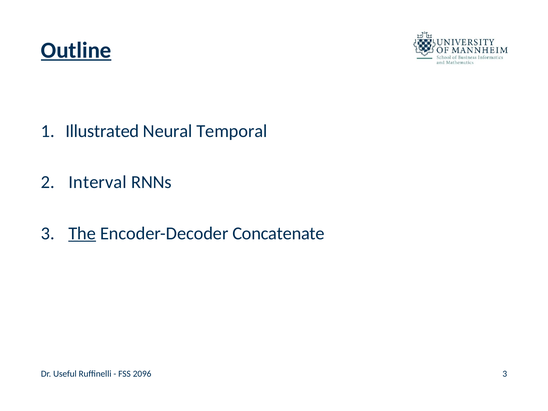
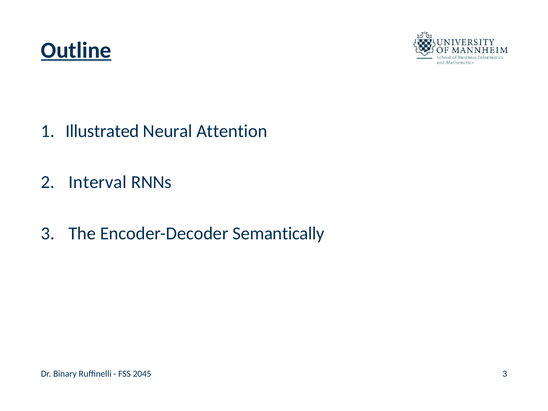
Temporal: Temporal -> Attention (232, 131)
The underline: present -> none (82, 233)
Concatenate: Concatenate -> Semantically (278, 233)
Useful: Useful -> Binary (65, 374)
2096: 2096 -> 2045 (142, 374)
